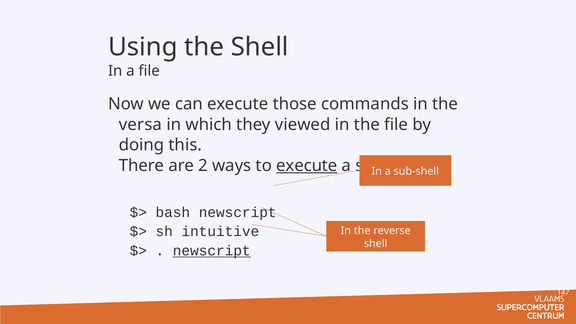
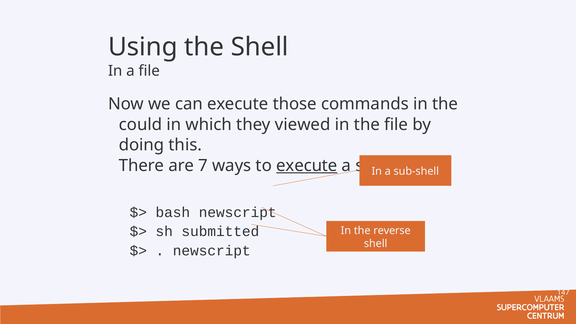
versa: versa -> could (141, 124)
2: 2 -> 7 (203, 166)
intuitive: intuitive -> submitted (220, 232)
newscript underline: present -> none (212, 251)
